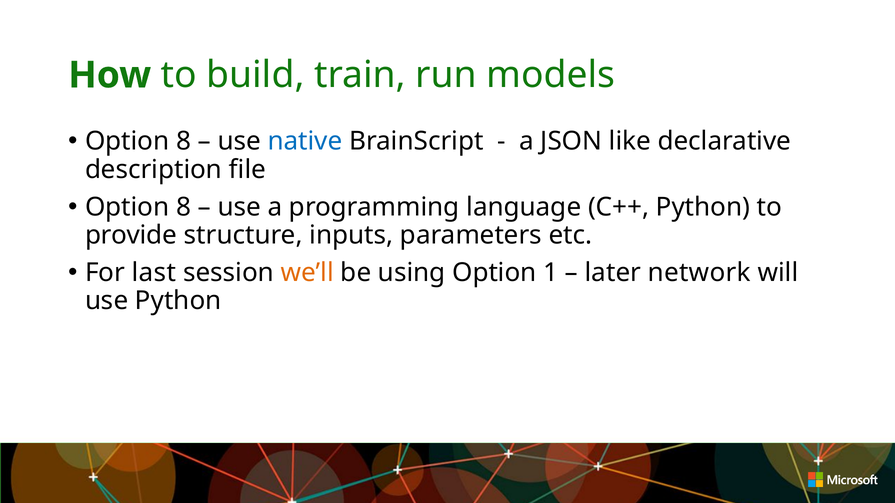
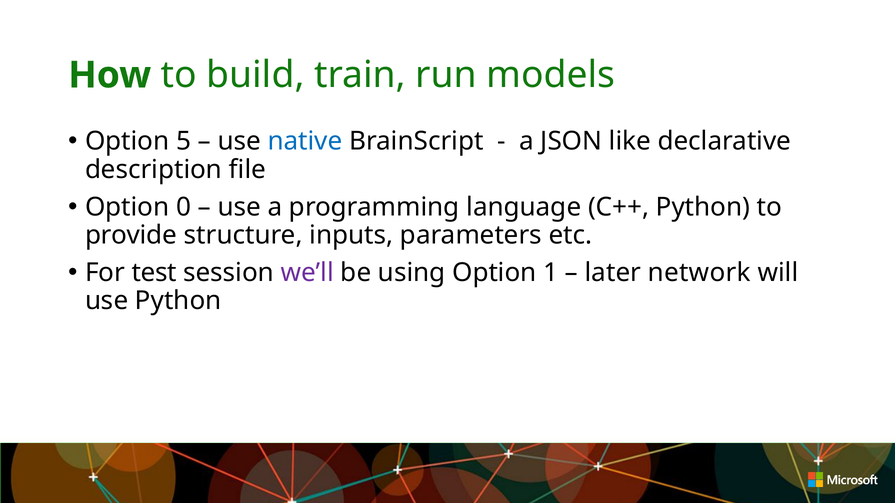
8: 8 -> 5 (184, 141)
8: 8 -> 0 (184, 207)
last: last -> test (154, 273)
we’ll colour: orange -> purple (307, 273)
